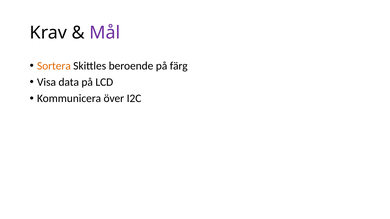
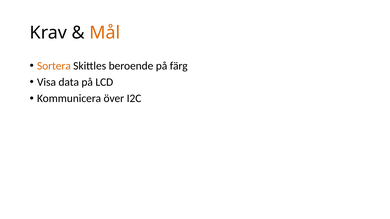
Mål colour: purple -> orange (105, 33)
